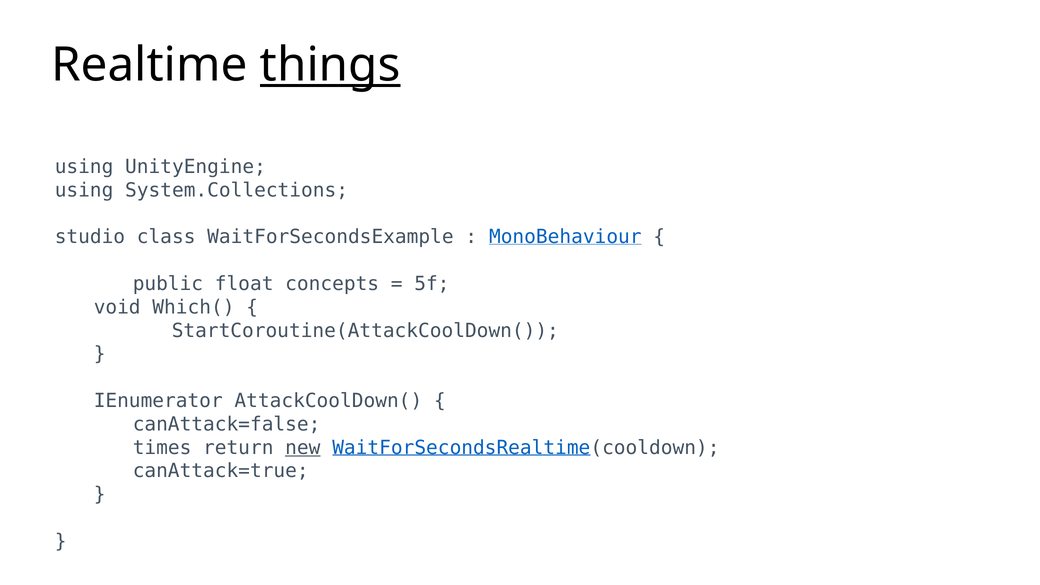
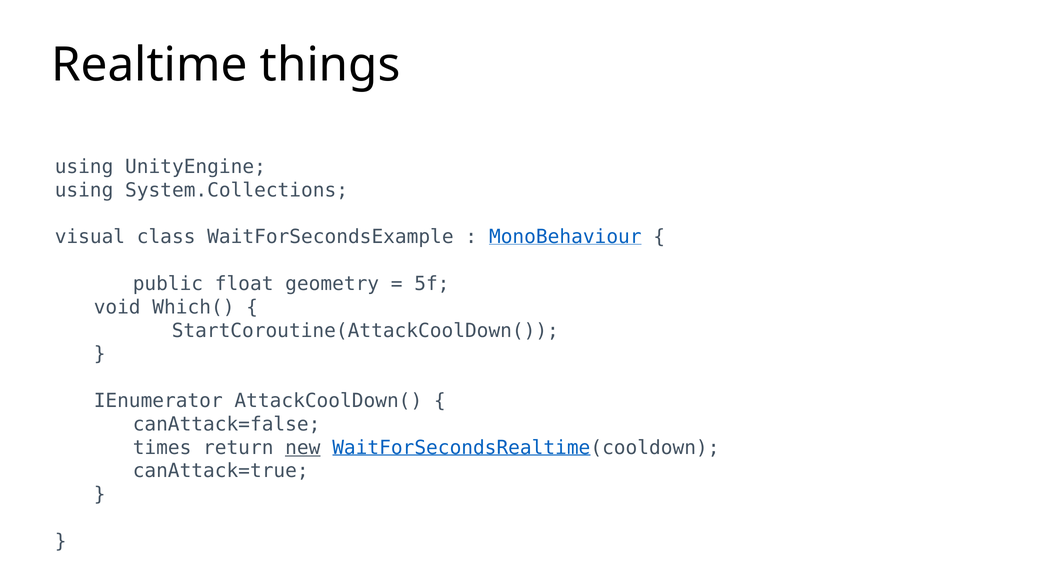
things underline: present -> none (330, 65)
studio: studio -> visual (90, 237)
concepts: concepts -> geometry (332, 284)
